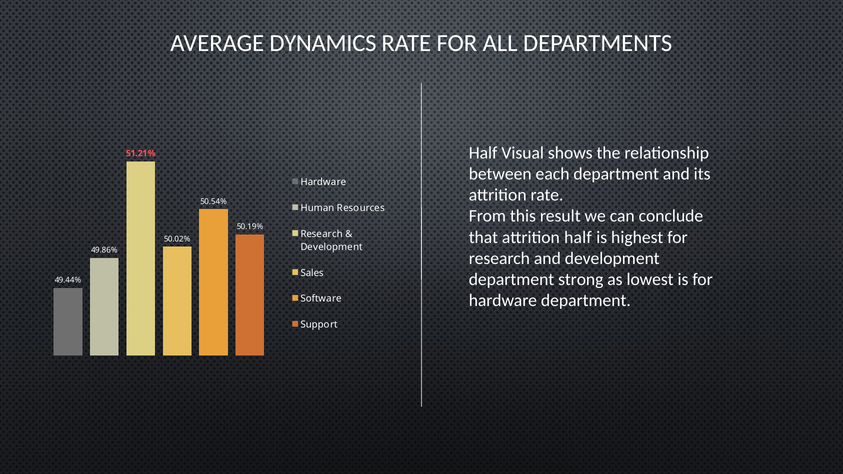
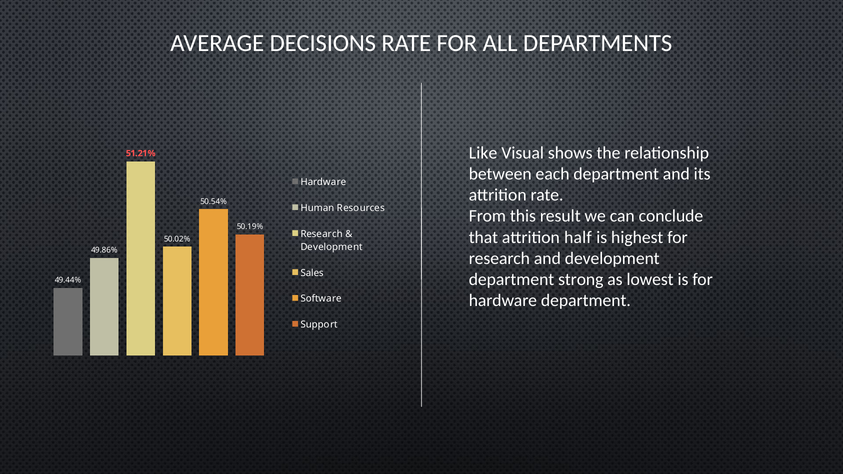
DYNAMICS: DYNAMICS -> DECISIONS (323, 43)
Half: Half -> Like (483, 153)
